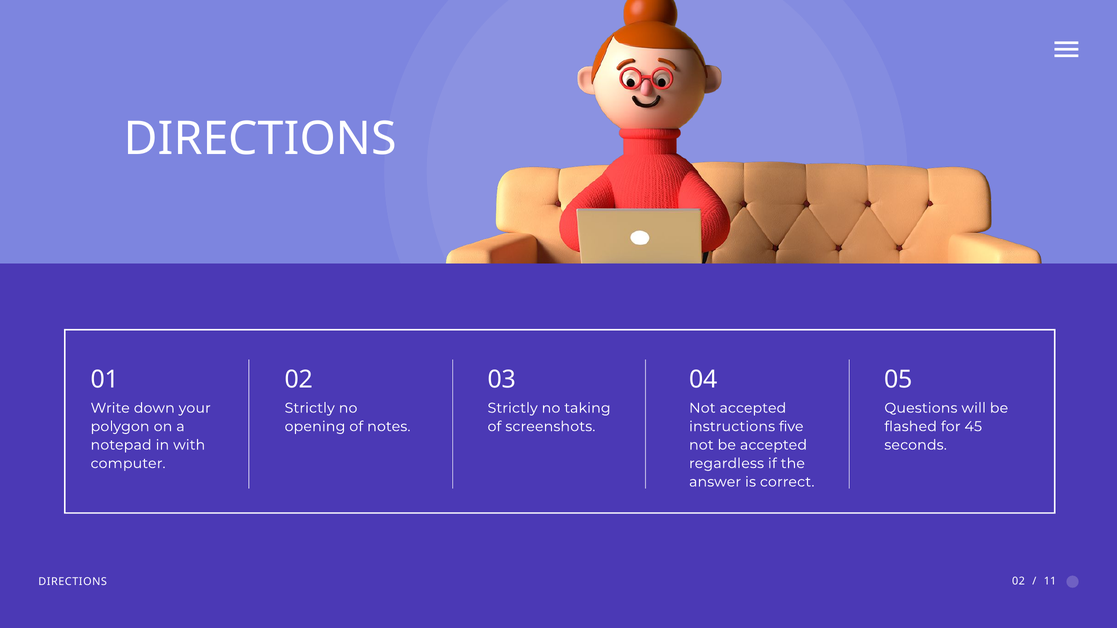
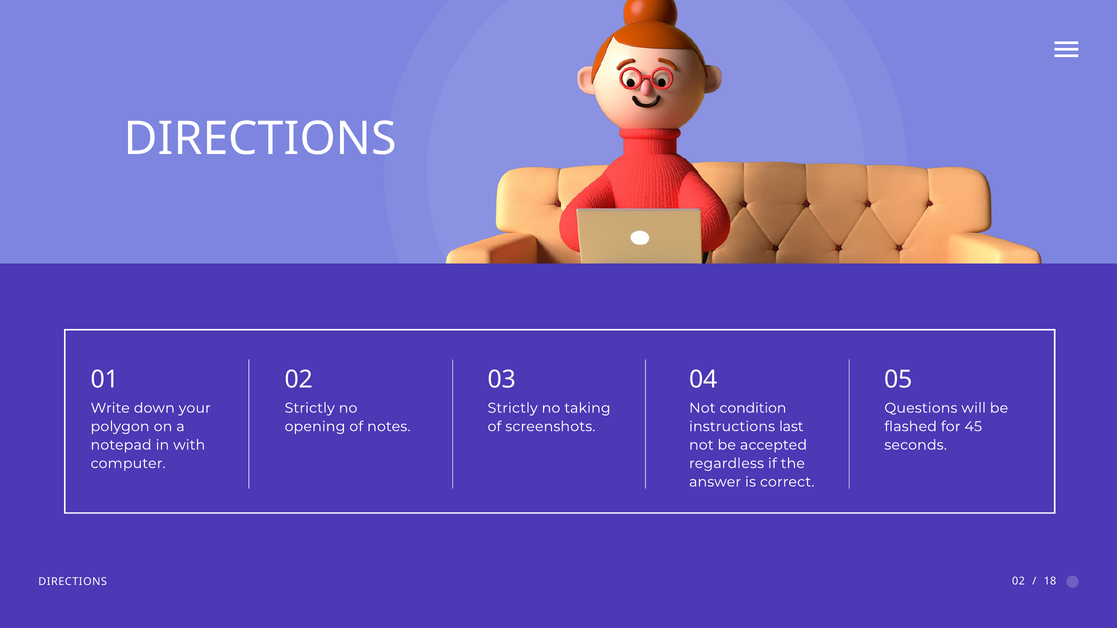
Not accepted: accepted -> condition (753, 408)
five: five -> last (791, 427)
11: 11 -> 18 (1050, 581)
